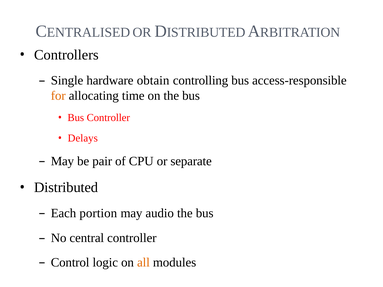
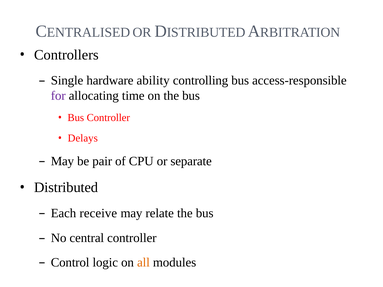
obtain: obtain -> ability (153, 81)
for colour: orange -> purple (58, 96)
portion: portion -> receive (98, 213)
audio: audio -> relate (160, 213)
